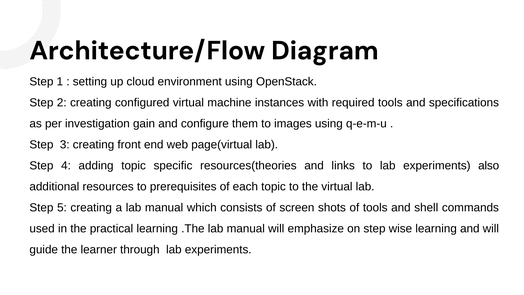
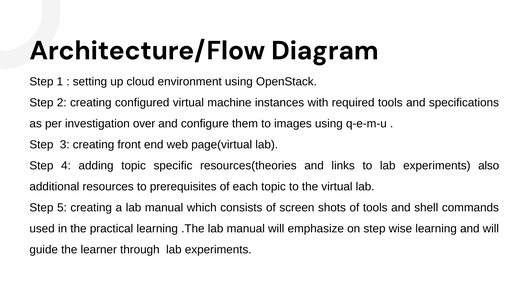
gain: gain -> over (144, 124)
